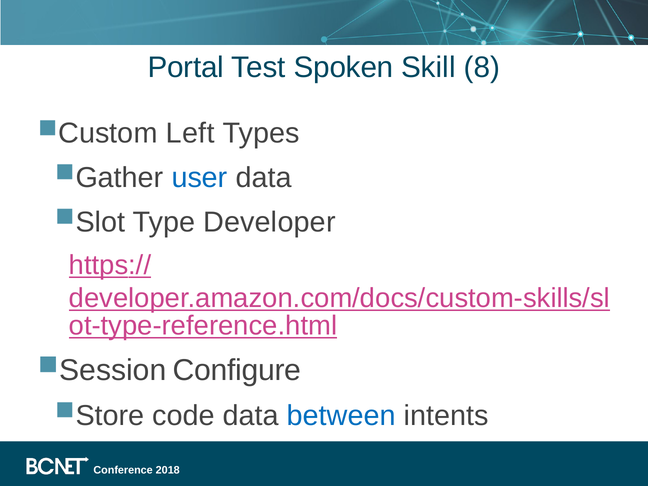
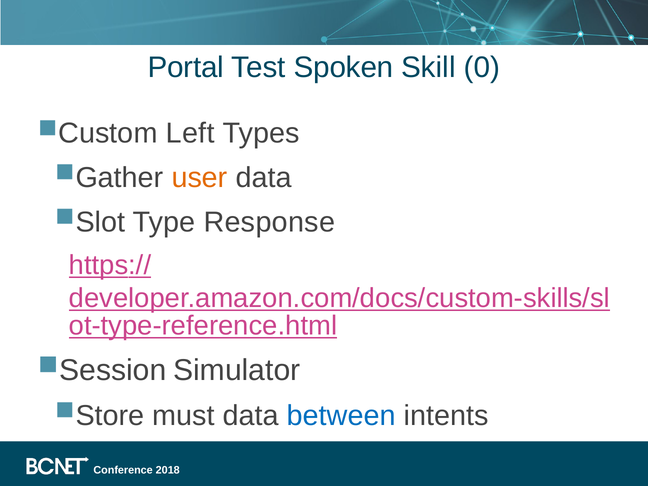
8: 8 -> 0 (482, 68)
user colour: blue -> orange (200, 178)
Developer: Developer -> Response (269, 222)
Configure: Configure -> Simulator (237, 370)
code: code -> must (184, 415)
